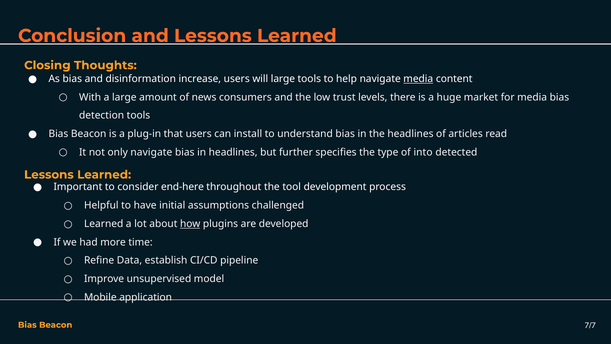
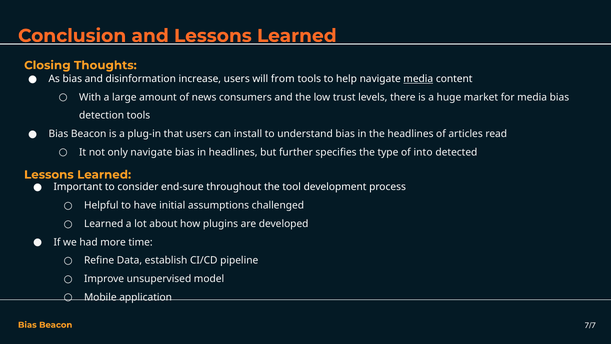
will large: large -> from (283, 79)
end-here: end-here -> end-sure (182, 187)
how underline: present -> none (190, 224)
